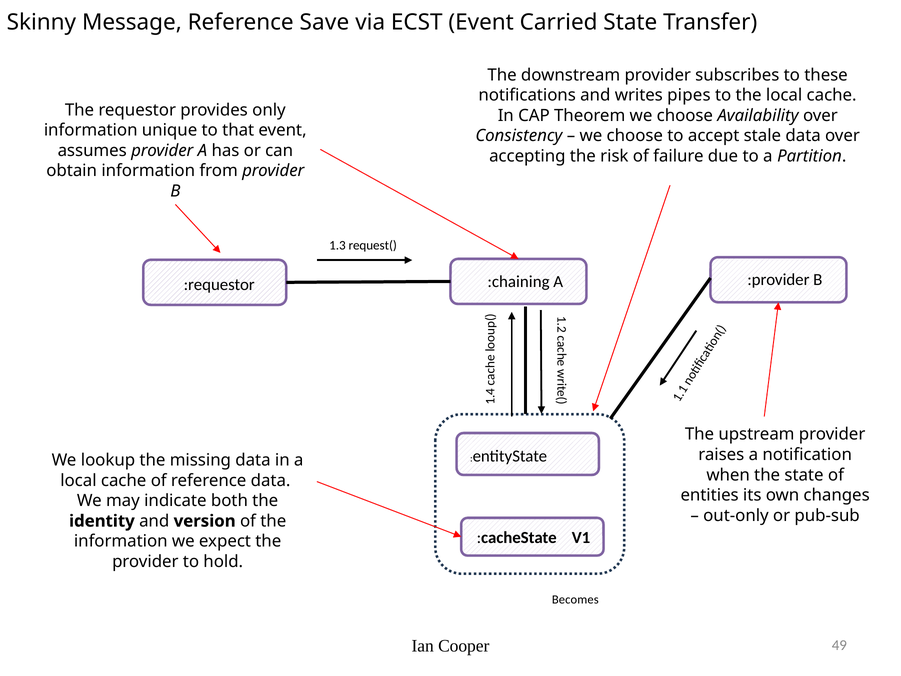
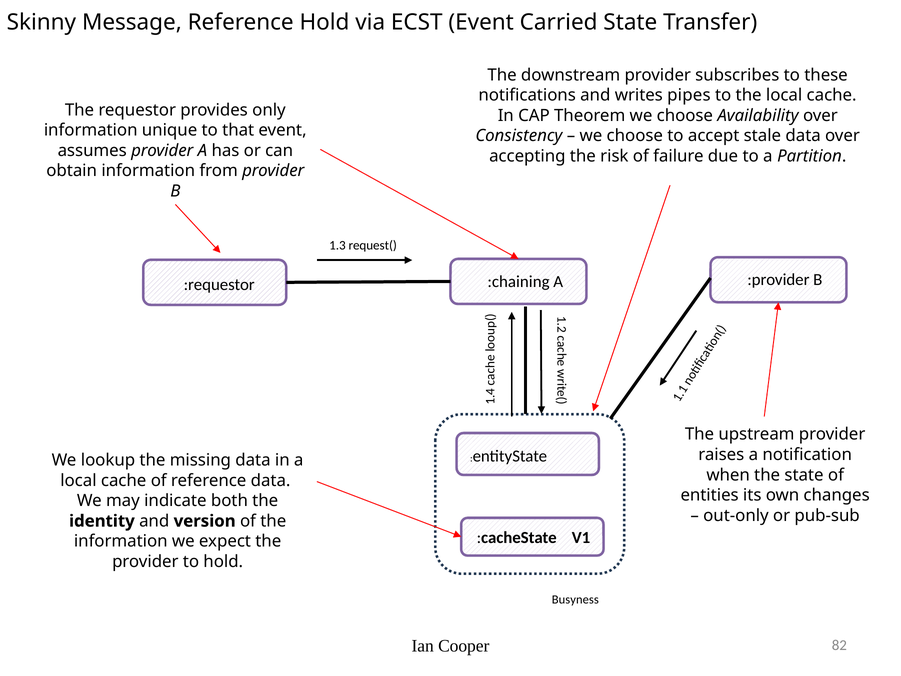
Reference Save: Save -> Hold (325, 22)
Becomes: Becomes -> Busyness (575, 599)
49: 49 -> 82 (839, 645)
